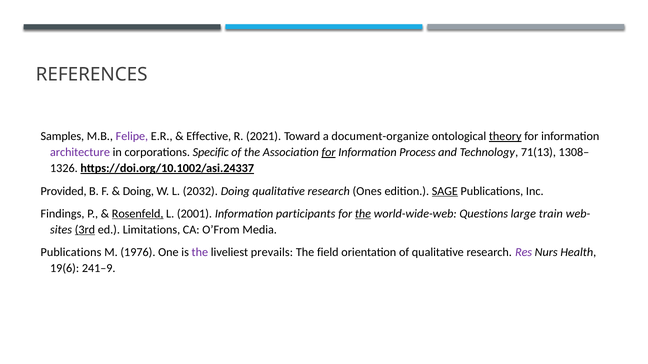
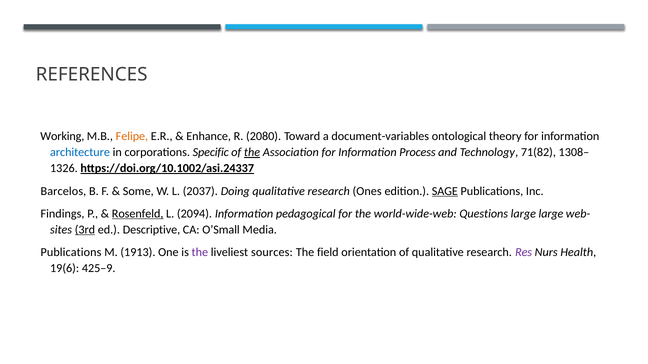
Samples: Samples -> Working (62, 136)
Felipe colour: purple -> orange (132, 136)
Effective: Effective -> Enhance (209, 136)
2021: 2021 -> 2080 (264, 136)
document-organize: document-organize -> document-variables (380, 136)
theory underline: present -> none (505, 136)
architecture colour: purple -> blue (80, 152)
the underline: none -> present (252, 152)
for underline: present -> none (329, 152)
71(13: 71(13 -> 71(82 (538, 152)
Provided: Provided -> Barcelos (63, 191)
Doing: Doing -> Some (138, 191)
2032: 2032 -> 2037 (200, 191)
2001: 2001 -> 2094 (194, 214)
participants: participants -> pedagogical (306, 214)
the underline: present -> none (363, 214)
large train: train -> large (551, 214)
Limitations: Limitations -> Descriptive (151, 230)
O’From: O’From -> O’Small (221, 230)
1976: 1976 -> 1913 (138, 252)
prevails: prevails -> sources (272, 252)
241–9: 241–9 -> 425–9 (99, 268)
